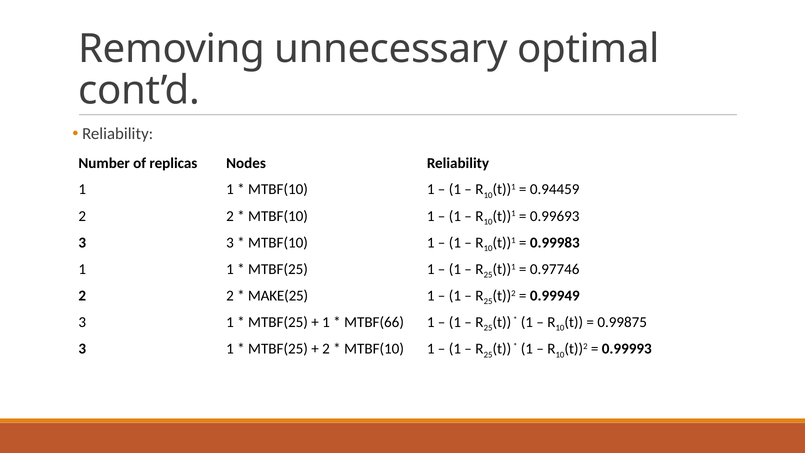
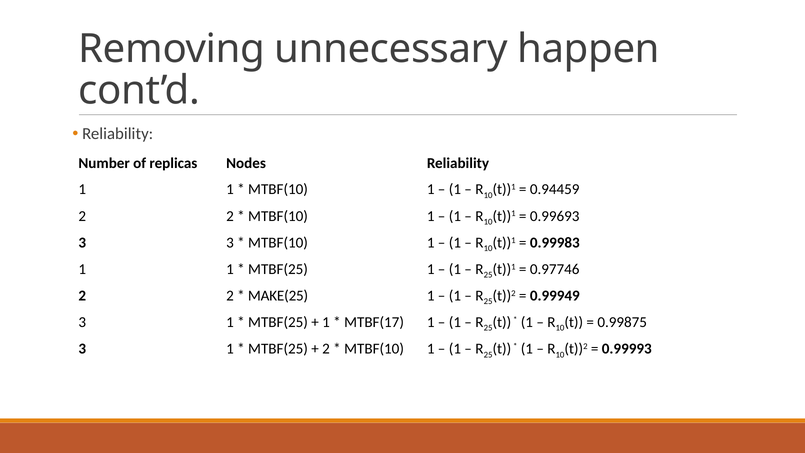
optimal: optimal -> happen (589, 49)
MTBF(66: MTBF(66 -> MTBF(17 (374, 322)
